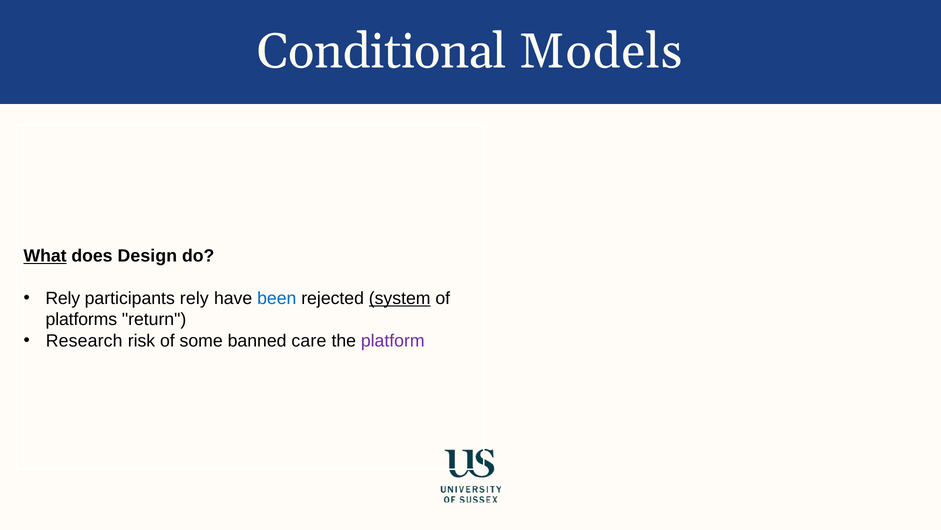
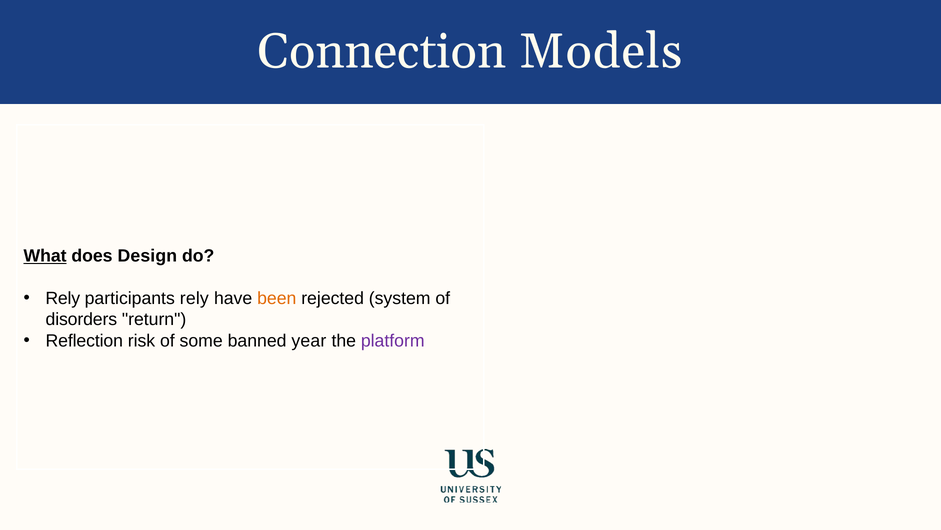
Conditional: Conditional -> Connection (382, 51)
been colour: blue -> orange (277, 298)
system underline: present -> none (400, 298)
platforms: platforms -> disorders (81, 319)
Research: Research -> Reflection (84, 340)
care: care -> year (309, 340)
